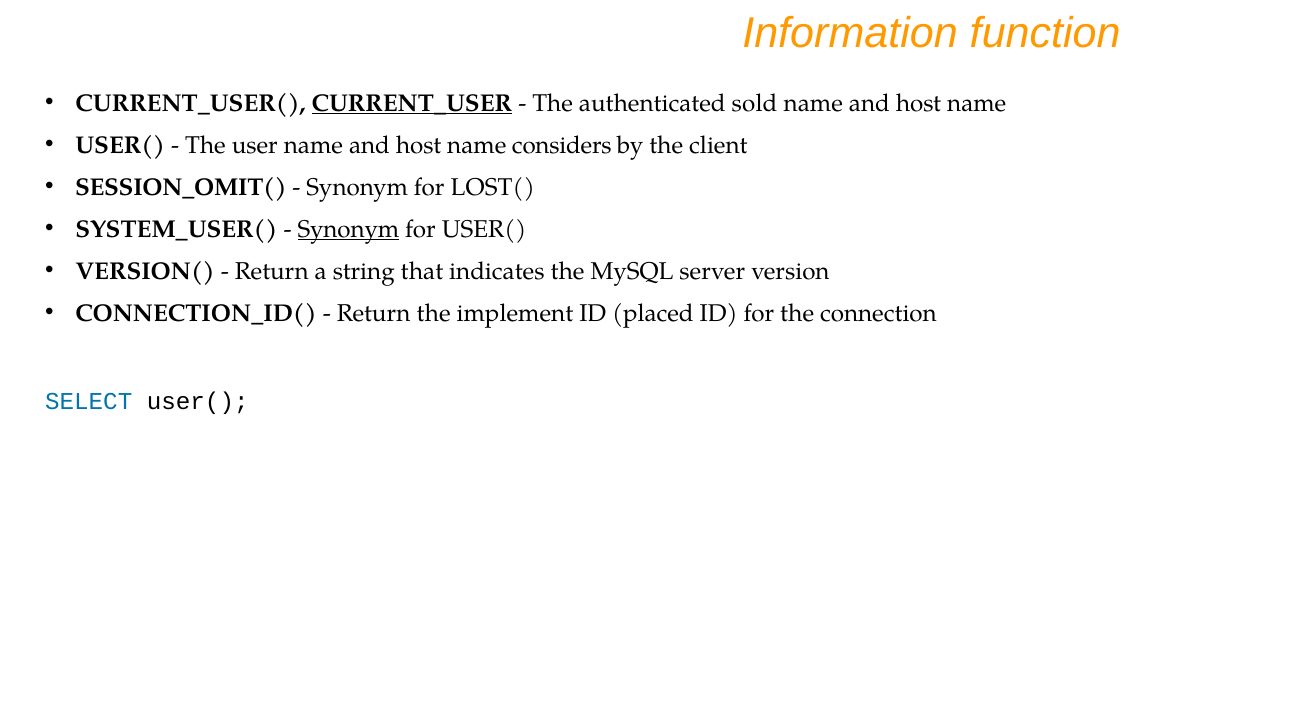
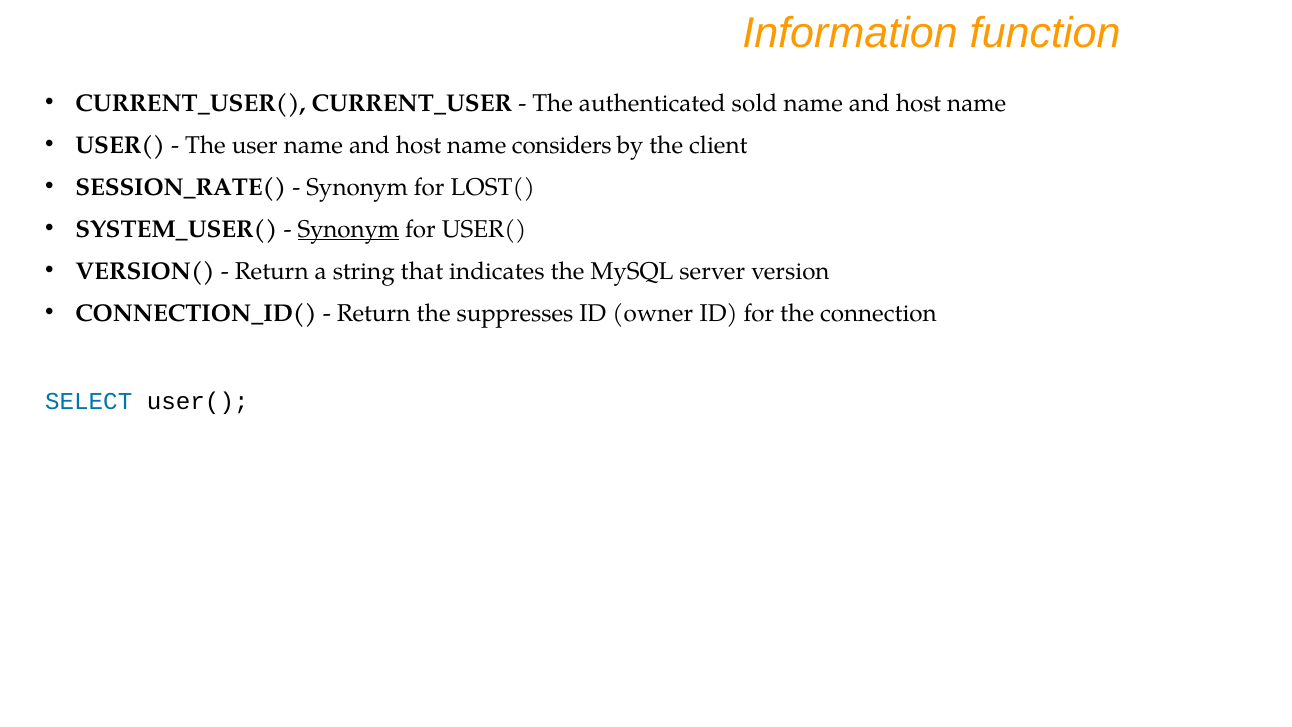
CURRENT_USER underline: present -> none (412, 103)
SESSION_OMIT(: SESSION_OMIT( -> SESSION_RATE( (181, 187)
implement: implement -> suppresses (515, 313)
placed: placed -> owner (653, 313)
